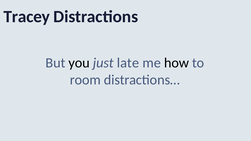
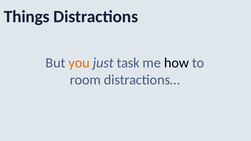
Tracey: Tracey -> Things (27, 17)
you colour: black -> orange (79, 63)
late: late -> task (128, 63)
